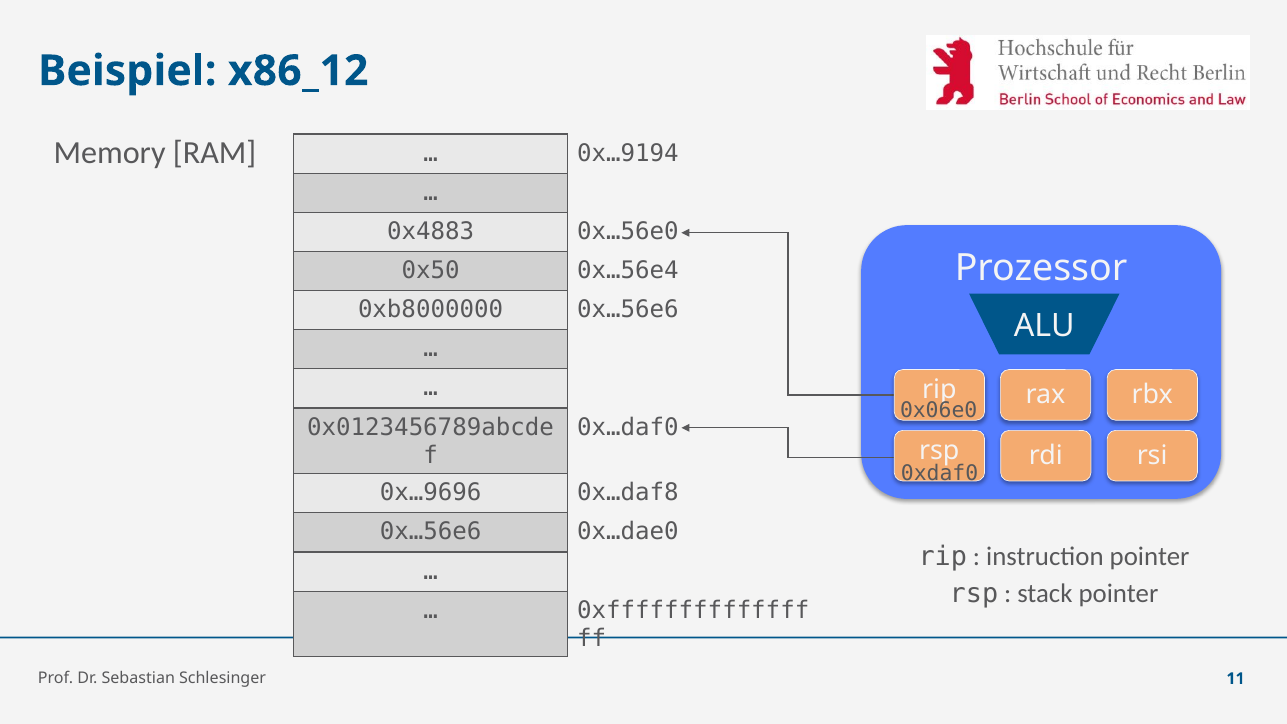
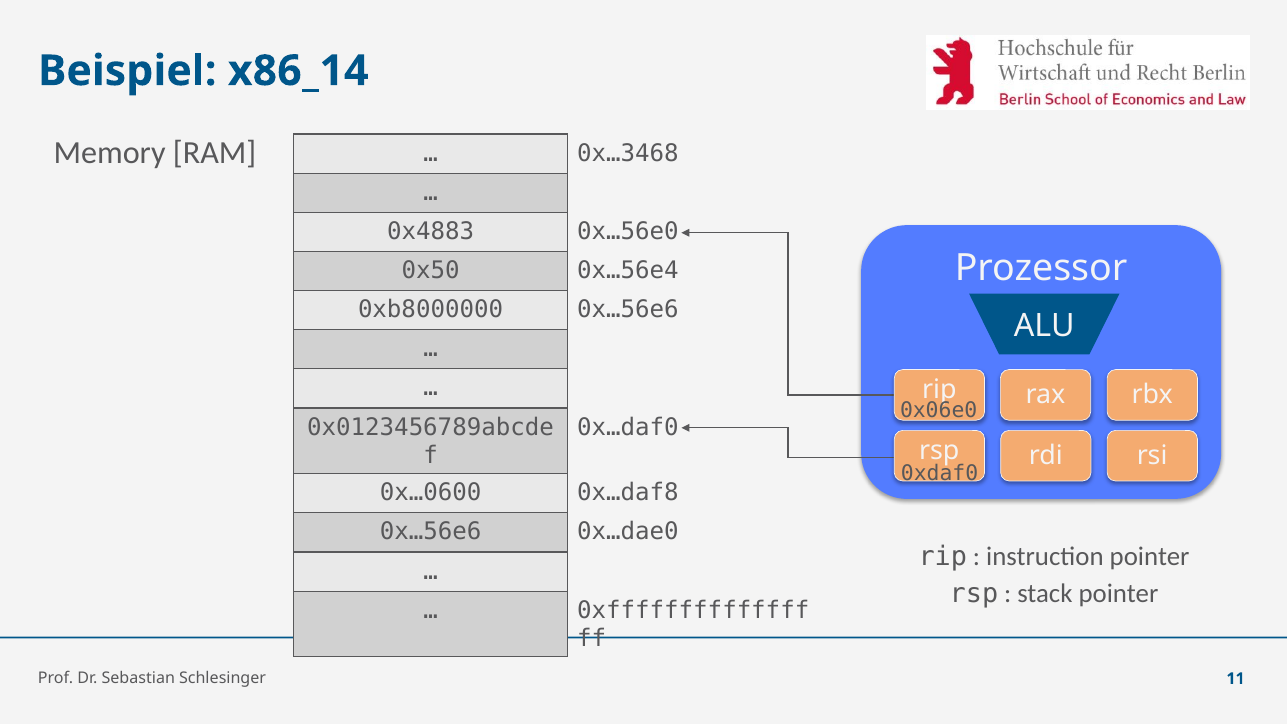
x86_12: x86_12 -> x86_14 (298, 71)
0x…9194: 0x…9194 -> 0x…3468 (628, 153)
0x…9696: 0x…9696 -> 0x…0600 (431, 493)
